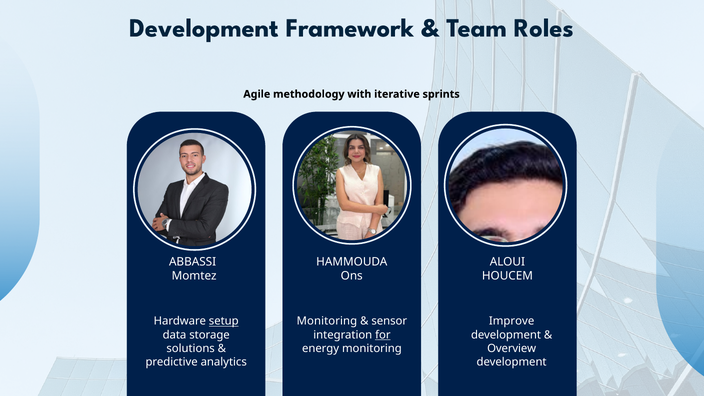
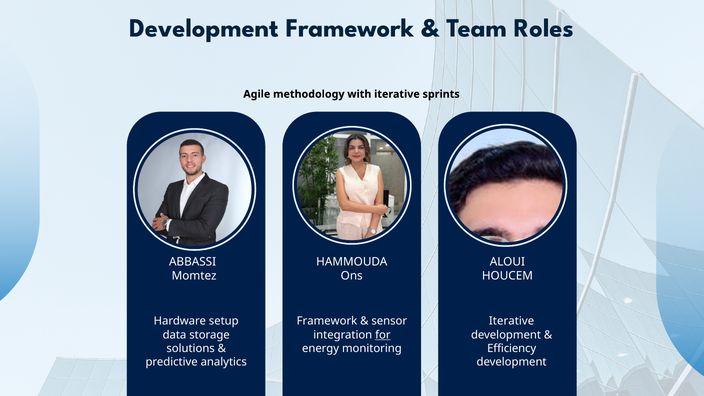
setup underline: present -> none (224, 321)
Monitoring: Monitoring -> Framework (327, 321)
Improve: Improve -> Iterative (512, 321)
Overview: Overview -> Efficiency (512, 348)
